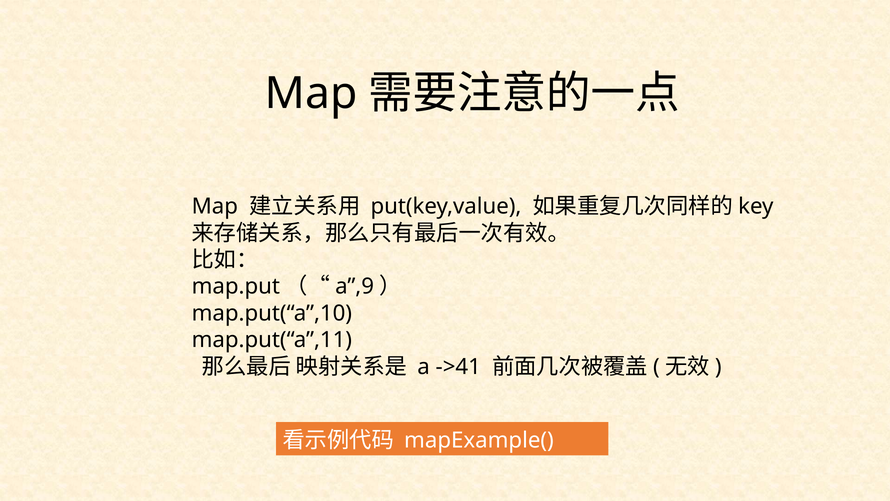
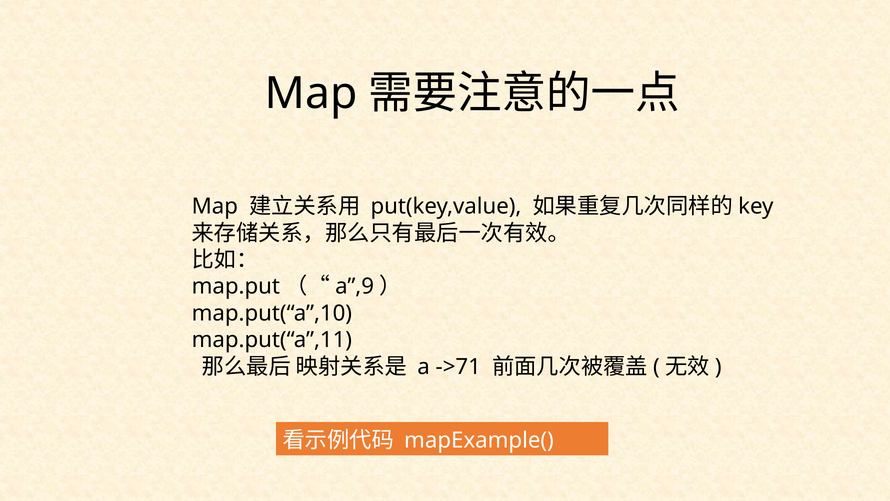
->41: ->41 -> ->71 (458, 366)
